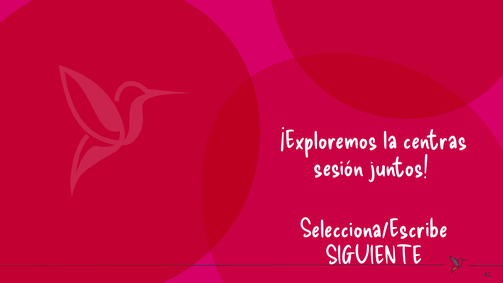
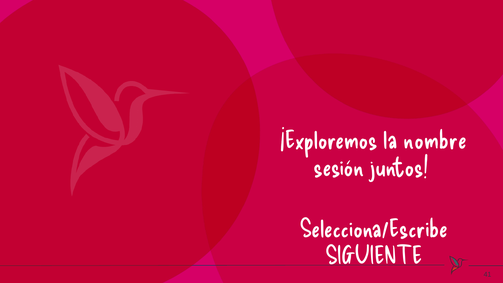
centras: centras -> nombre (435, 141)
